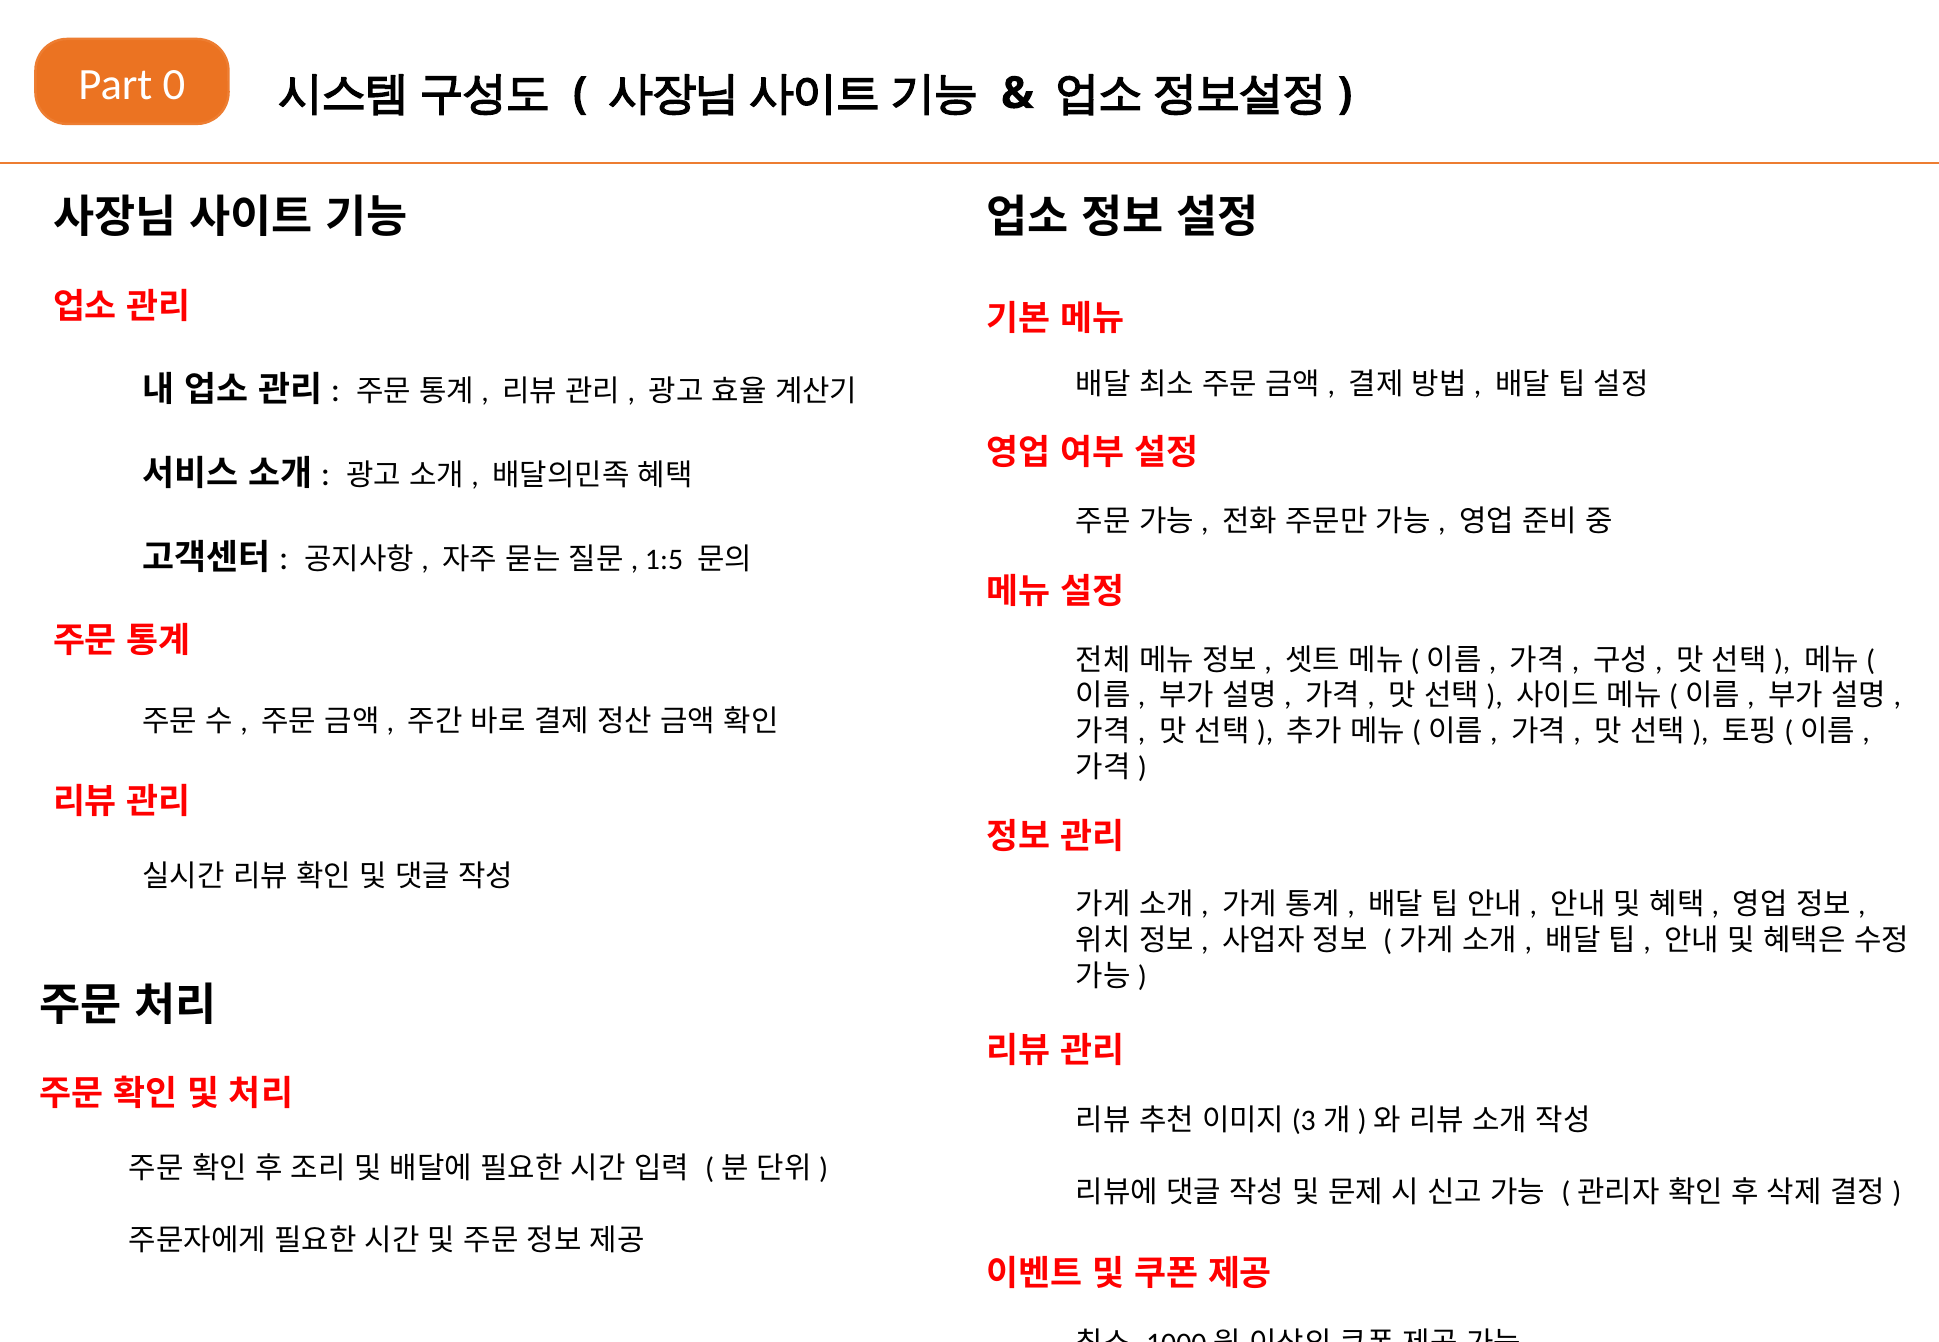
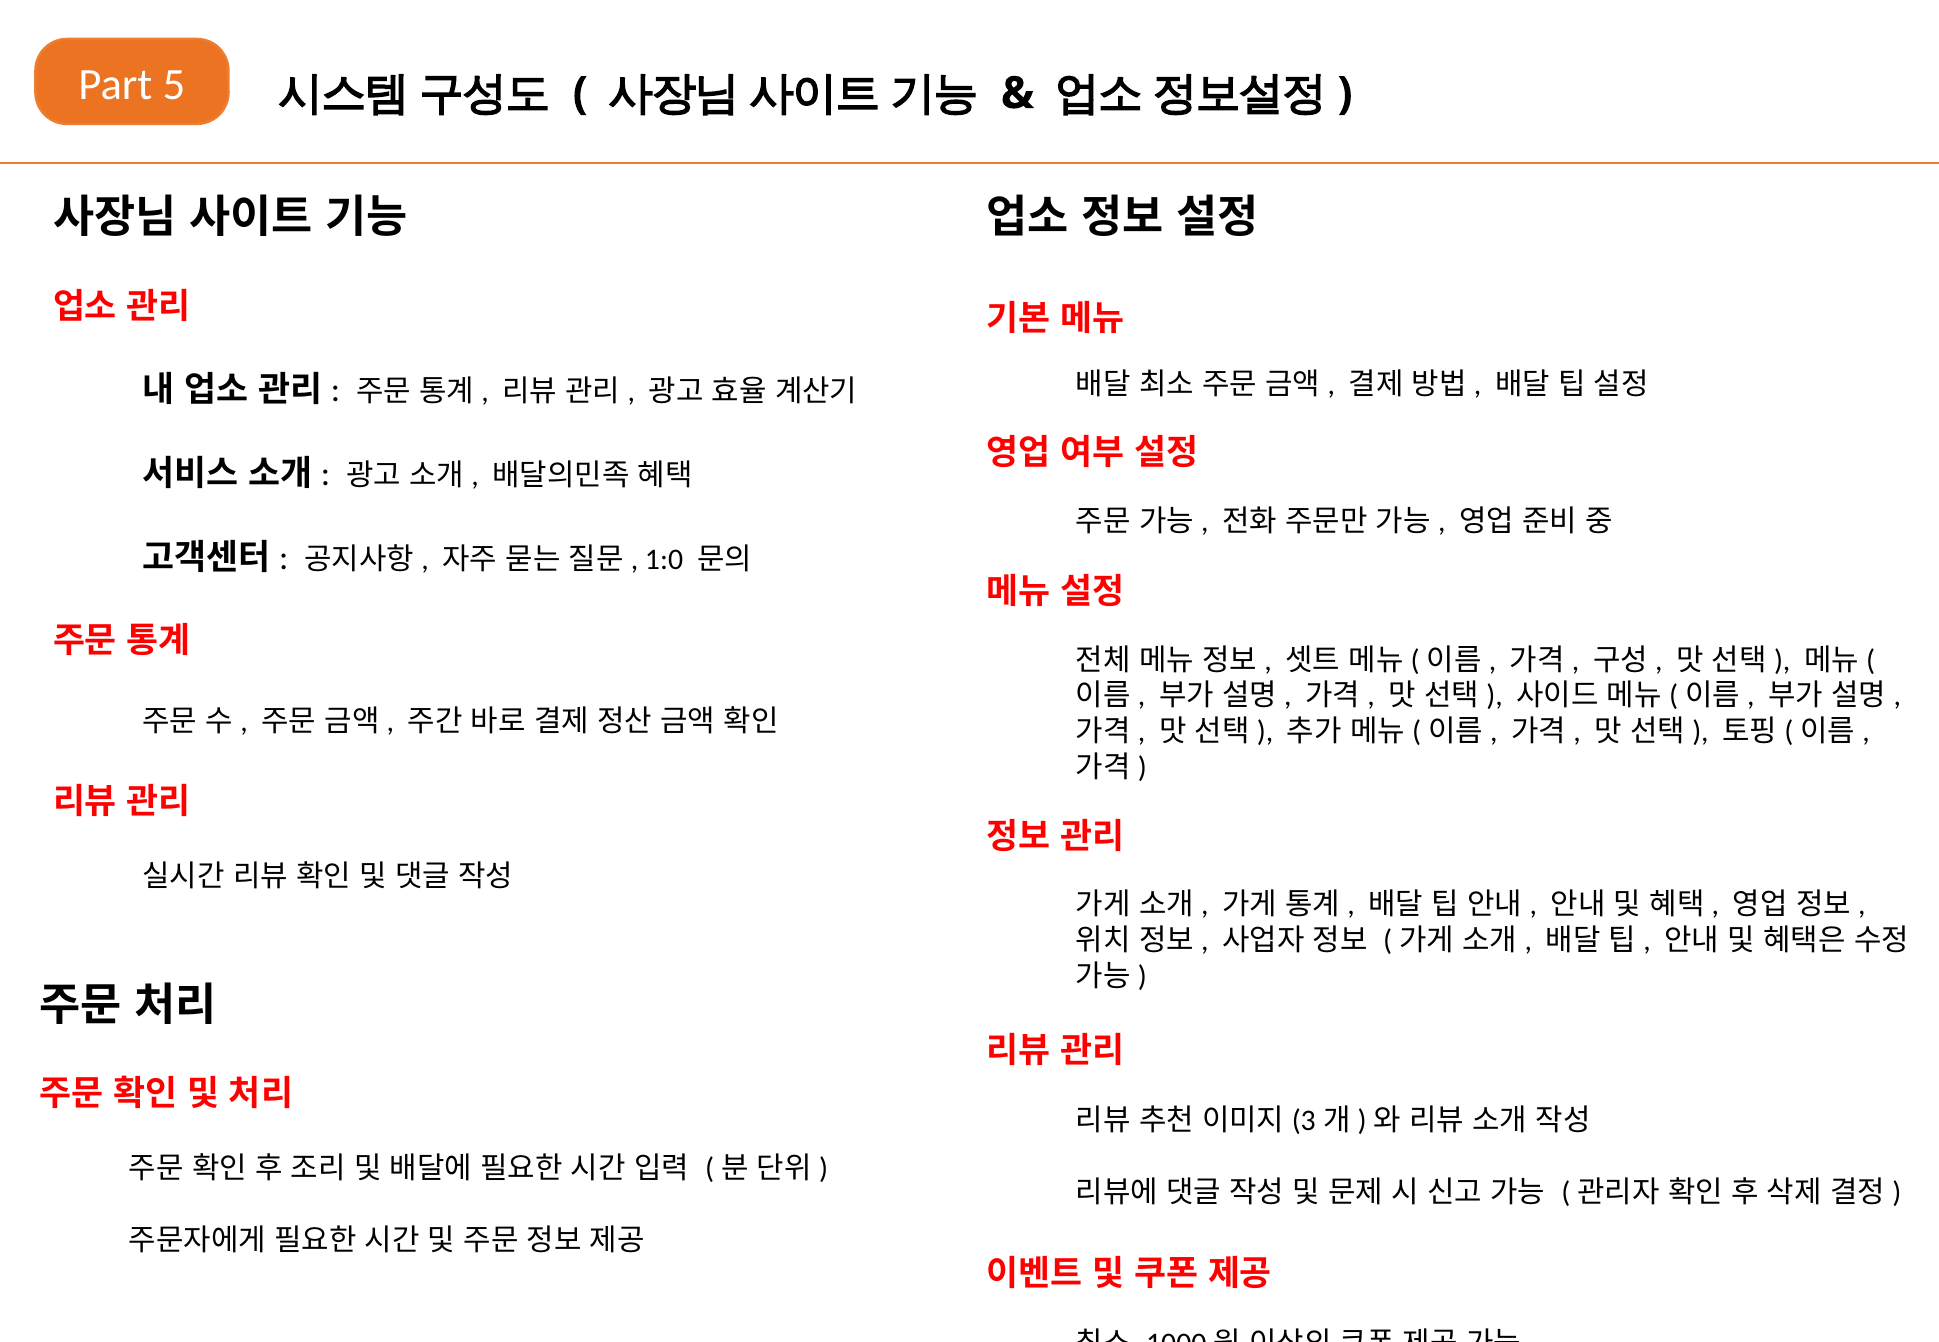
0: 0 -> 5 (174, 85)
1:5: 1:5 -> 1:0 (664, 559)
